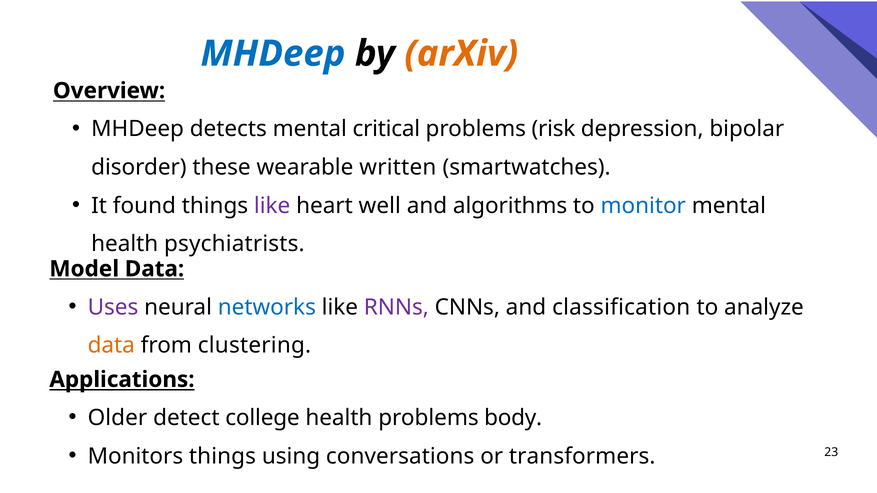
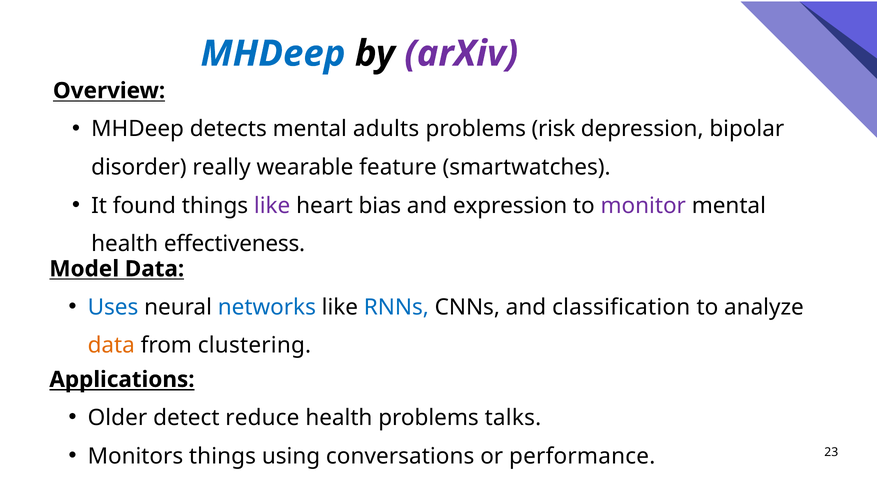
arXiv colour: orange -> purple (461, 54)
critical: critical -> adults (386, 129)
these: these -> really (222, 167)
written: written -> feature (398, 167)
well: well -> bias (380, 206)
algorithms: algorithms -> expression (510, 206)
monitor colour: blue -> purple (643, 206)
psychiatrists: psychiatrists -> effectiveness (235, 244)
Uses colour: purple -> blue (113, 307)
RNNs colour: purple -> blue (396, 307)
college: college -> reduce (262, 418)
body: body -> talks (513, 418)
transformers: transformers -> performance (582, 456)
